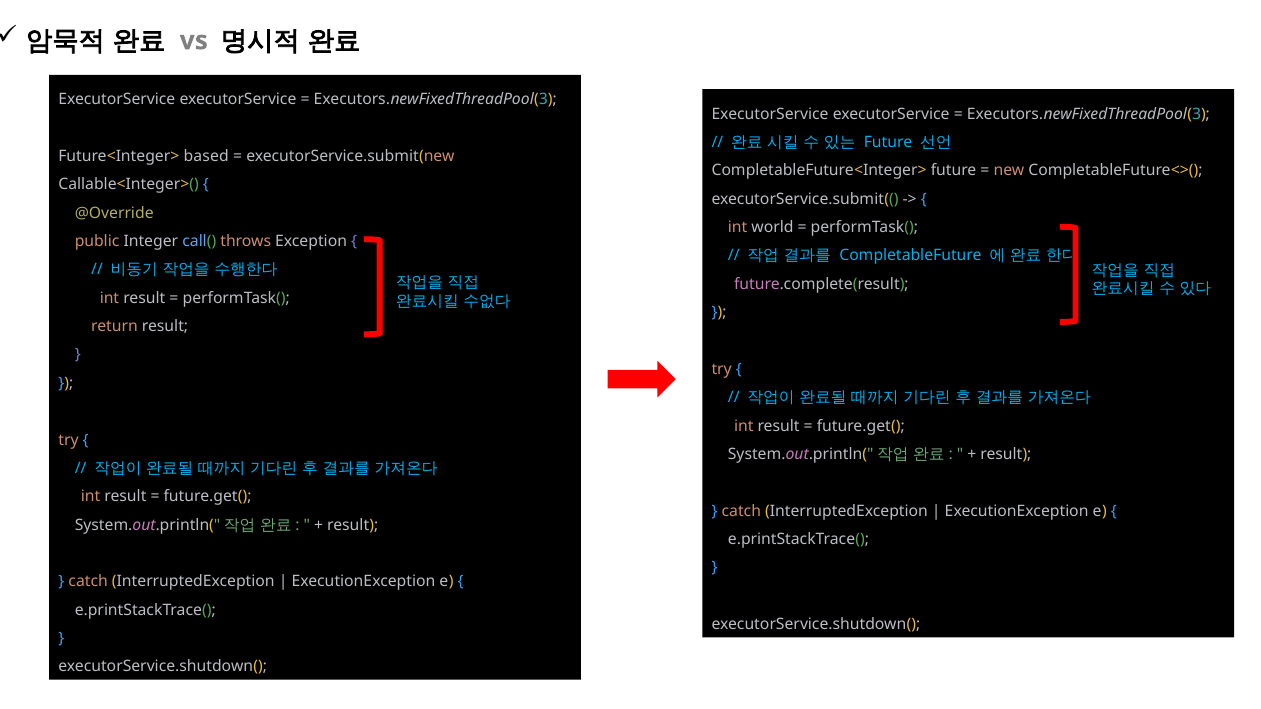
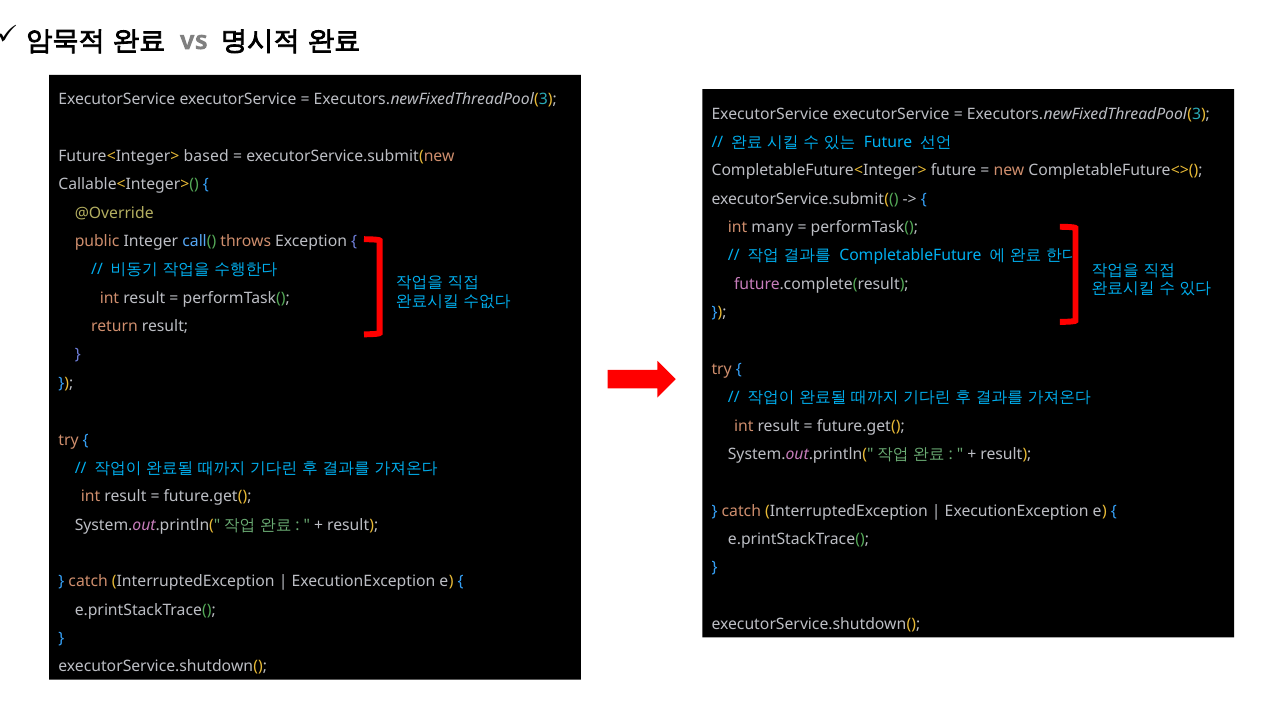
world: world -> many (772, 227)
